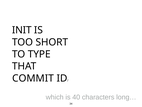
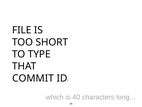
INIT: INIT -> FILE (22, 30)
